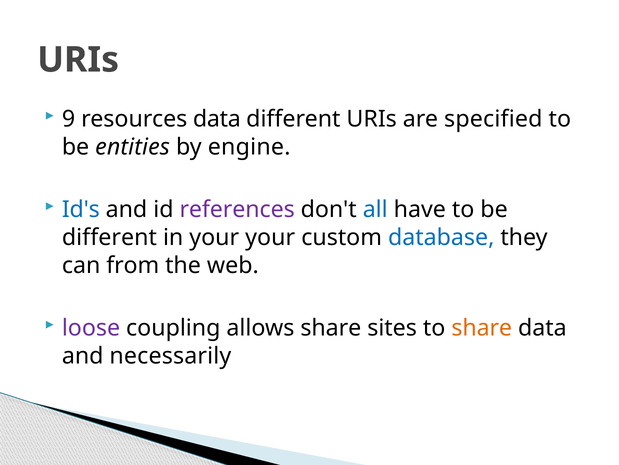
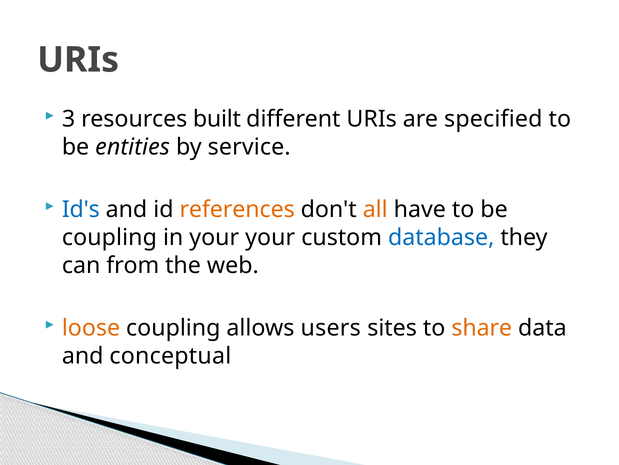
9: 9 -> 3 (69, 119)
resources data: data -> built (217, 119)
engine: engine -> service (249, 147)
references colour: purple -> orange (237, 209)
all colour: blue -> orange (375, 209)
different: different -> coupling (109, 237)
loose colour: purple -> orange (91, 328)
allows share: share -> users (331, 328)
necessarily: necessarily -> conceptual (170, 356)
